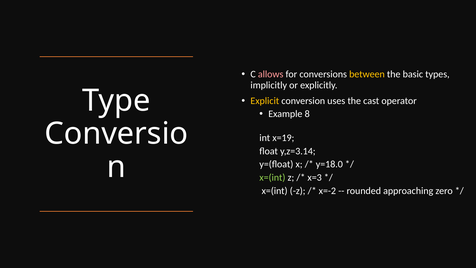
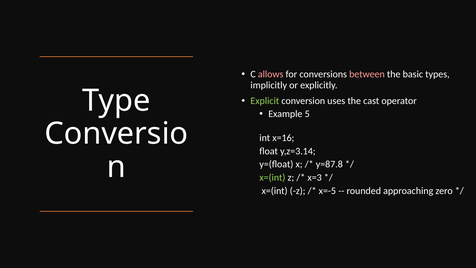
between colour: yellow -> pink (367, 74)
Explicit colour: yellow -> light green (265, 101)
8: 8 -> 5 (307, 114)
x=19: x=19 -> x=16 (283, 138)
y=18.0: y=18.0 -> y=87.8 (329, 164)
x=-2: x=-2 -> x=-5 (327, 191)
